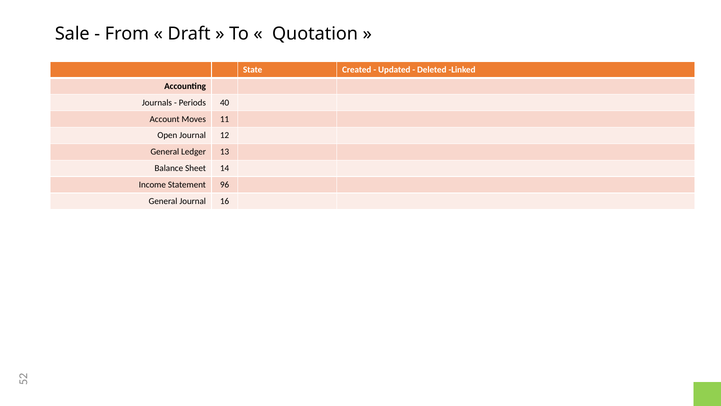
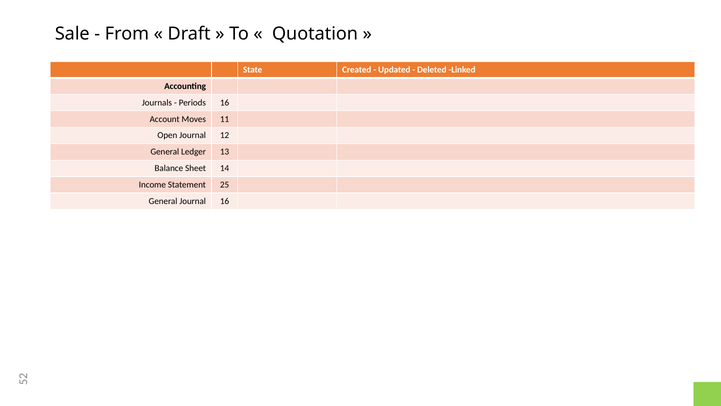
Periods 40: 40 -> 16 (225, 103)
96: 96 -> 25 (225, 185)
